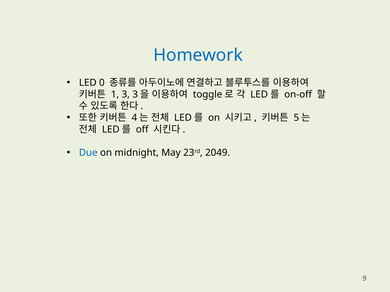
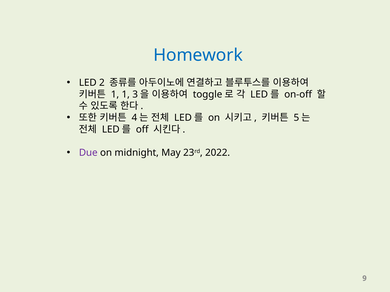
0: 0 -> 2 (102, 83)
1 3: 3 -> 1 (126, 94)
Due colour: blue -> purple (88, 153)
2049: 2049 -> 2022 (218, 153)
